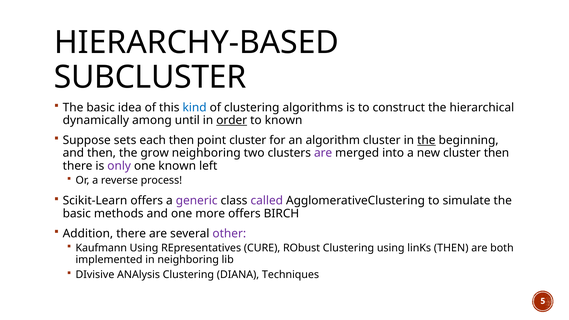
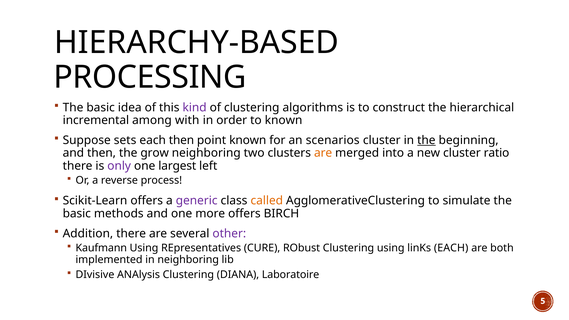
SUBCLUSTER: SUBCLUSTER -> PROCESSING (150, 77)
kind colour: blue -> purple (195, 107)
dynamically: dynamically -> incremental (96, 120)
until: until -> with (187, 120)
order underline: present -> none (232, 120)
point cluster: cluster -> known (248, 140)
algorithm: algorithm -> scenarios (333, 140)
are colour: purple -> orange (323, 153)
cluster then: then -> ratio (496, 153)
one known: known -> largest (177, 166)
called colour: purple -> orange (267, 201)
linKs THEN: THEN -> EACH (451, 248)
Techniques: Techniques -> Laboratoire (291, 275)
